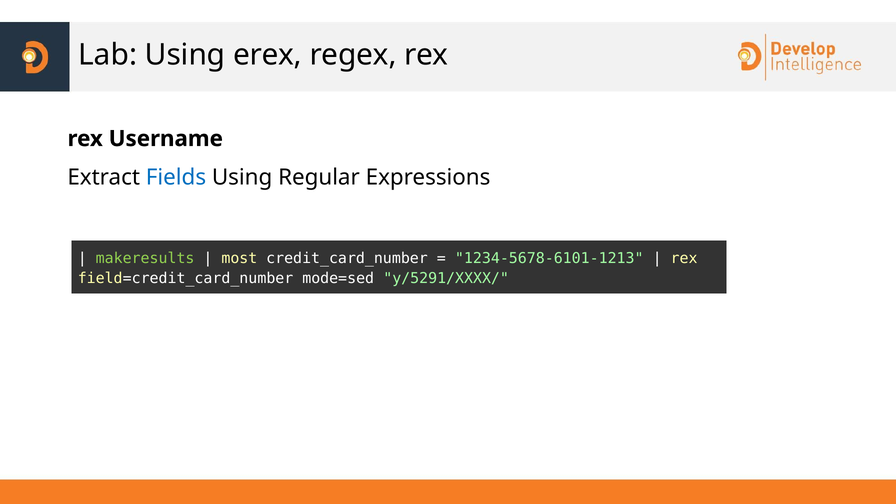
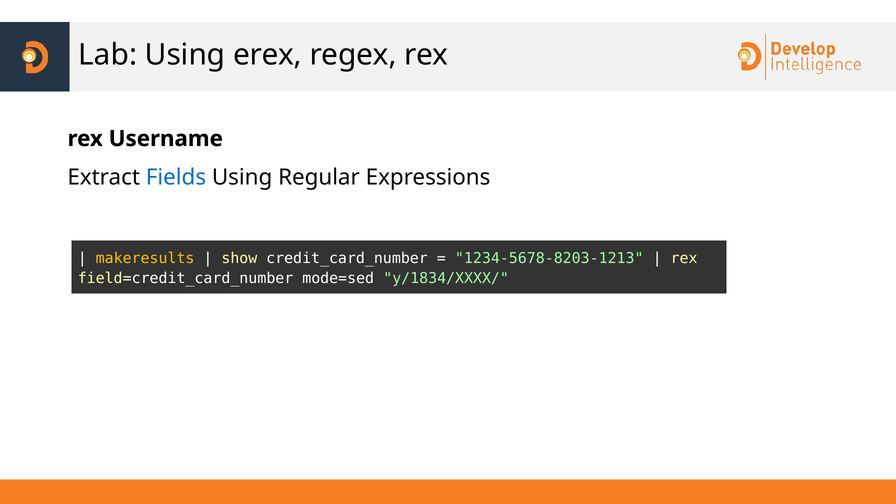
makeresults colour: light green -> yellow (145, 258)
most: most -> show (239, 258)
1234-5678-6101-1213: 1234-5678-6101-1213 -> 1234-5678-8203-1213 (549, 258)
y/5291/XXXX/: y/5291/XXXX/ -> y/1834/XXXX/ (446, 279)
